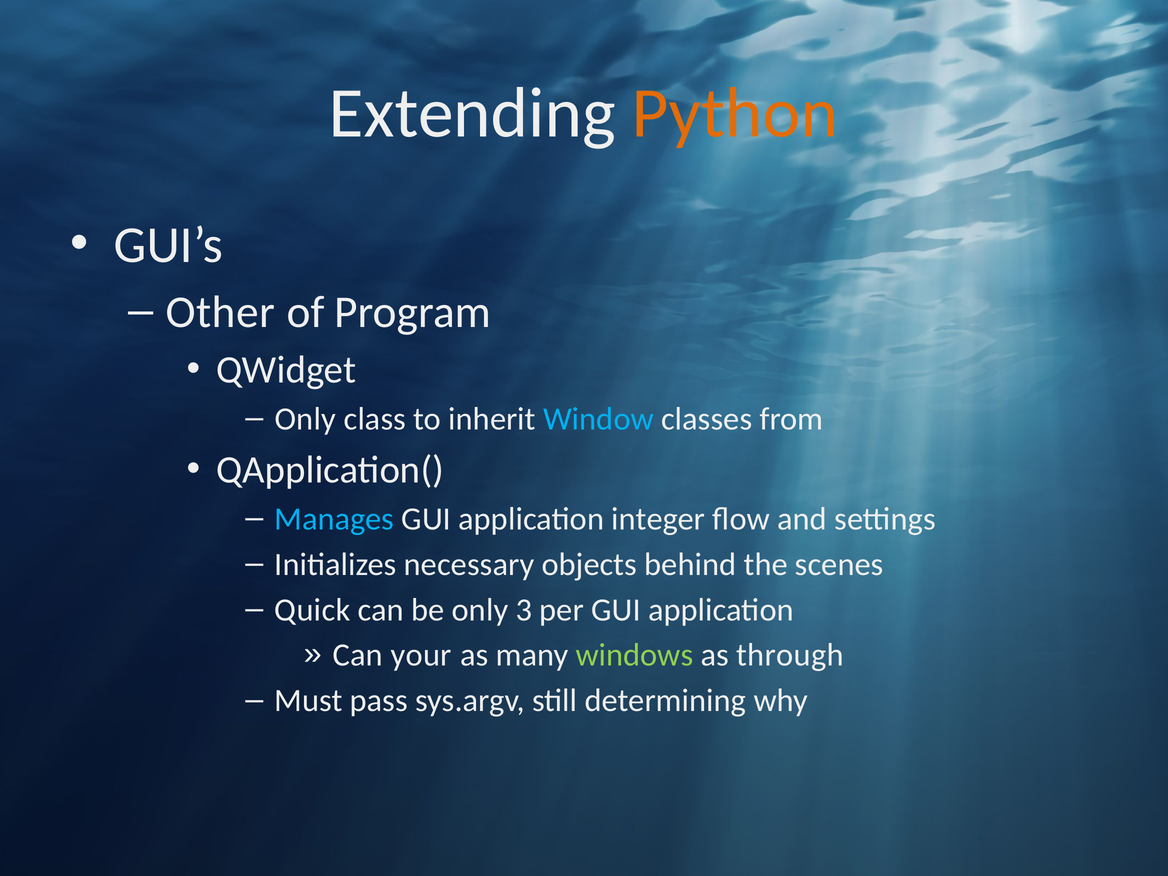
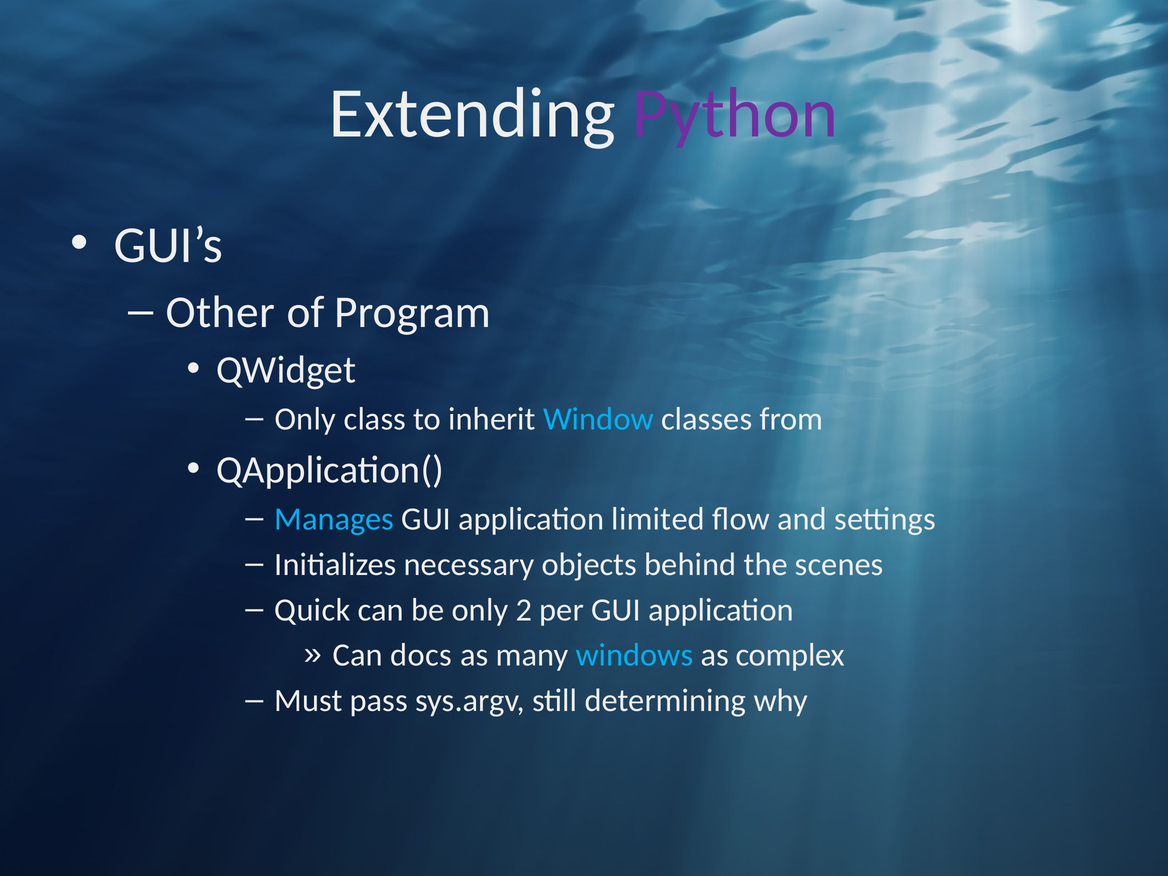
Python colour: orange -> purple (735, 113)
integer: integer -> limited (658, 519)
3: 3 -> 2 (524, 610)
your: your -> docs (421, 655)
windows colour: light green -> light blue (634, 655)
through: through -> complex (790, 655)
